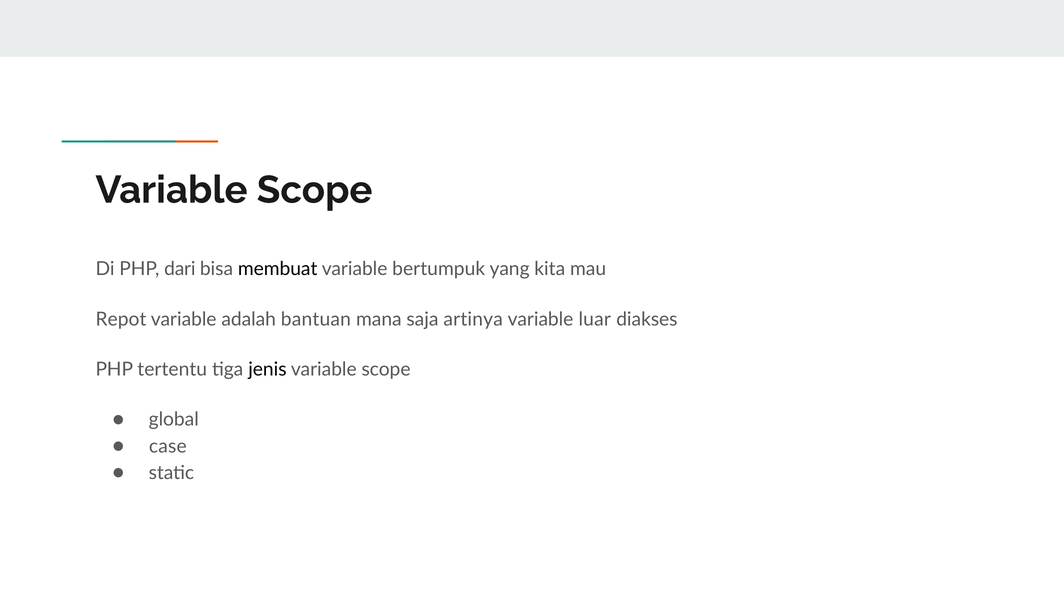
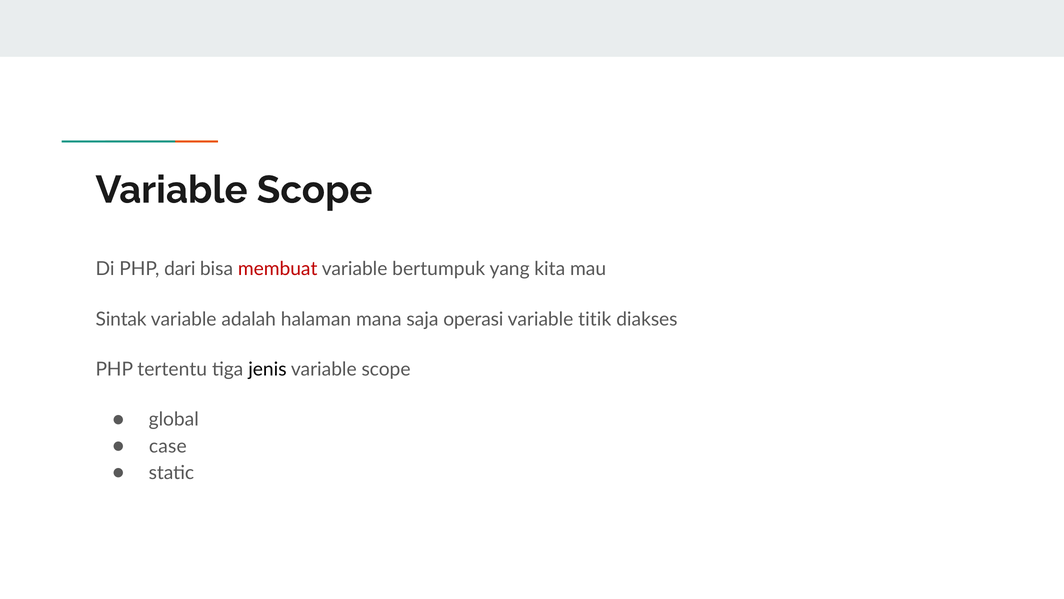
membuat colour: black -> red (278, 269)
Repot: Repot -> Sintak (121, 319)
bantuan: bantuan -> halaman (316, 319)
artinya: artinya -> operasi (473, 319)
luar: luar -> titik (595, 319)
